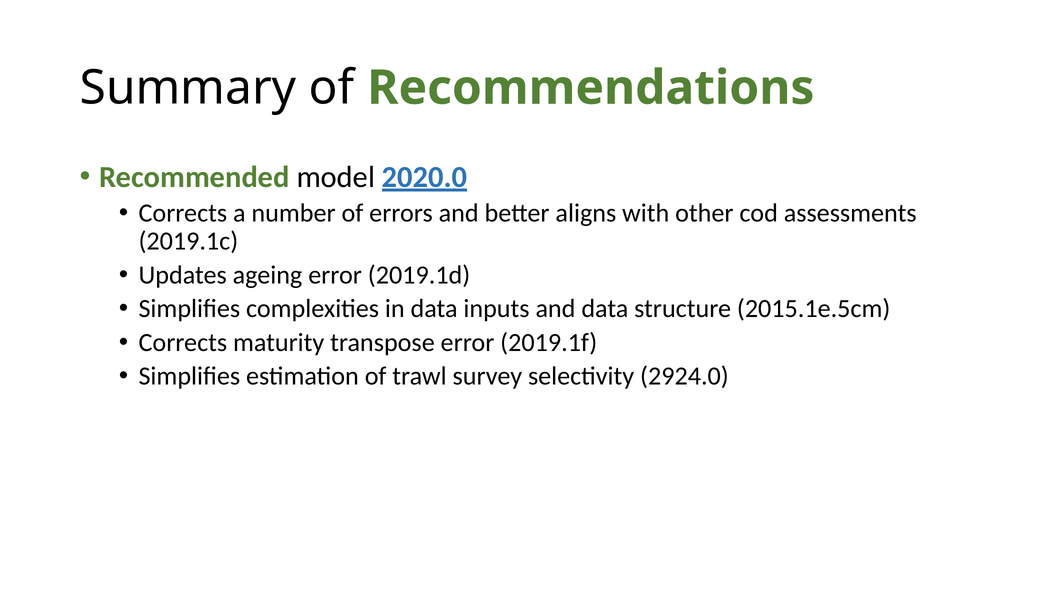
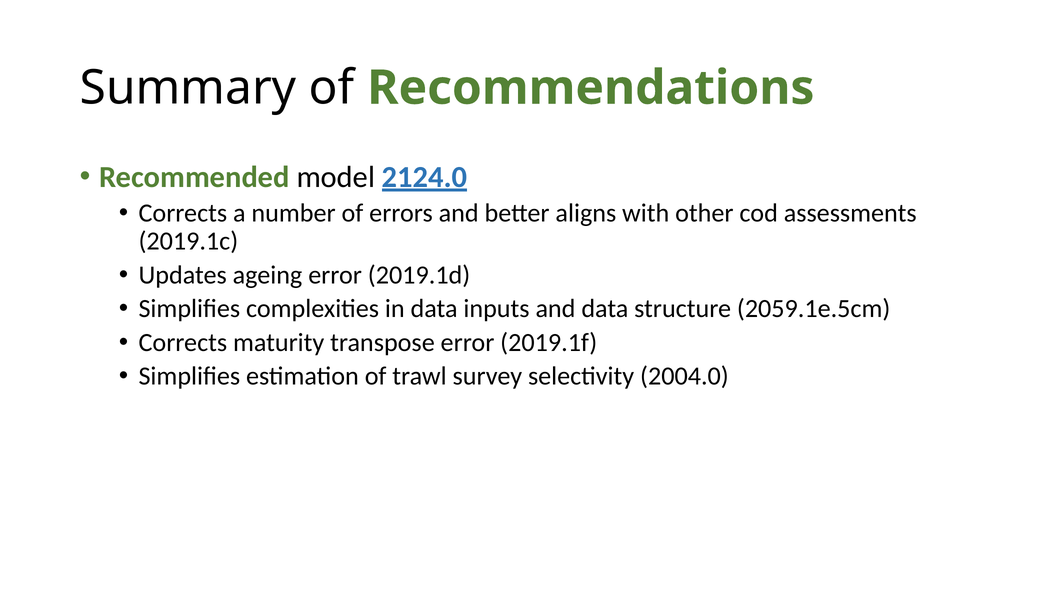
2020.0: 2020.0 -> 2124.0 (425, 177)
2015.1e.5cm: 2015.1e.5cm -> 2059.1e.5cm (814, 308)
2924.0: 2924.0 -> 2004.0 (684, 376)
